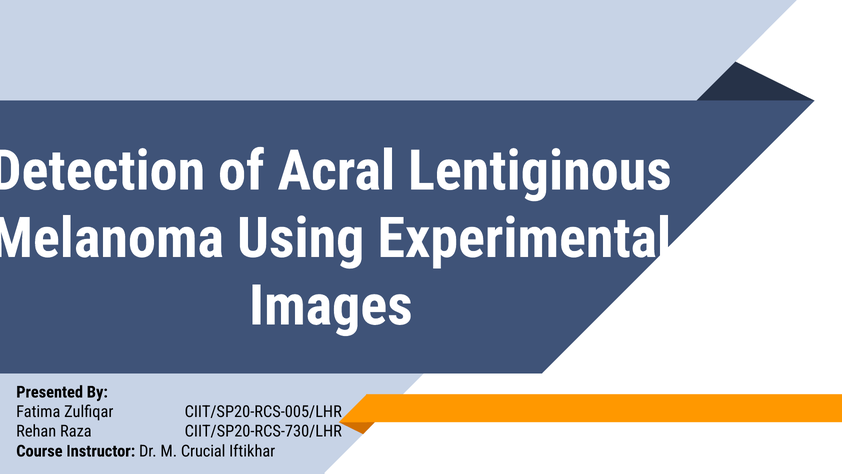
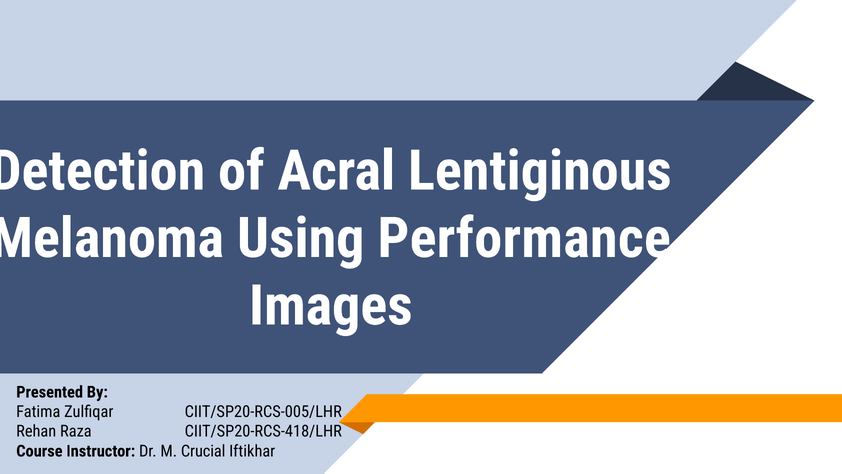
Experimental: Experimental -> Performance (524, 238)
CIIT/SP20-RCS-730/LHR: CIIT/SP20-RCS-730/LHR -> CIIT/SP20-RCS-418/LHR (263, 431)
